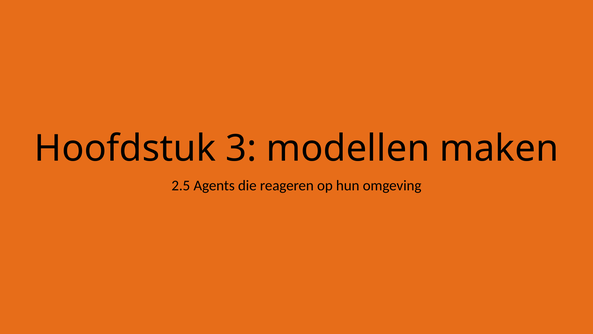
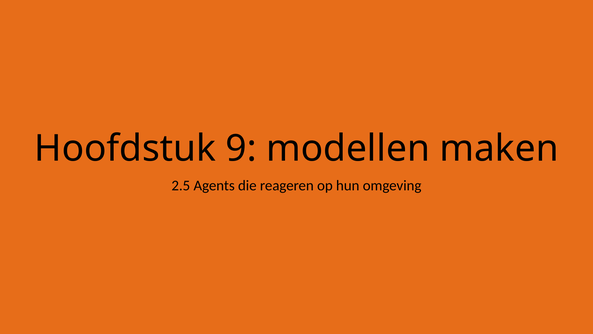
3: 3 -> 9 (241, 148)
